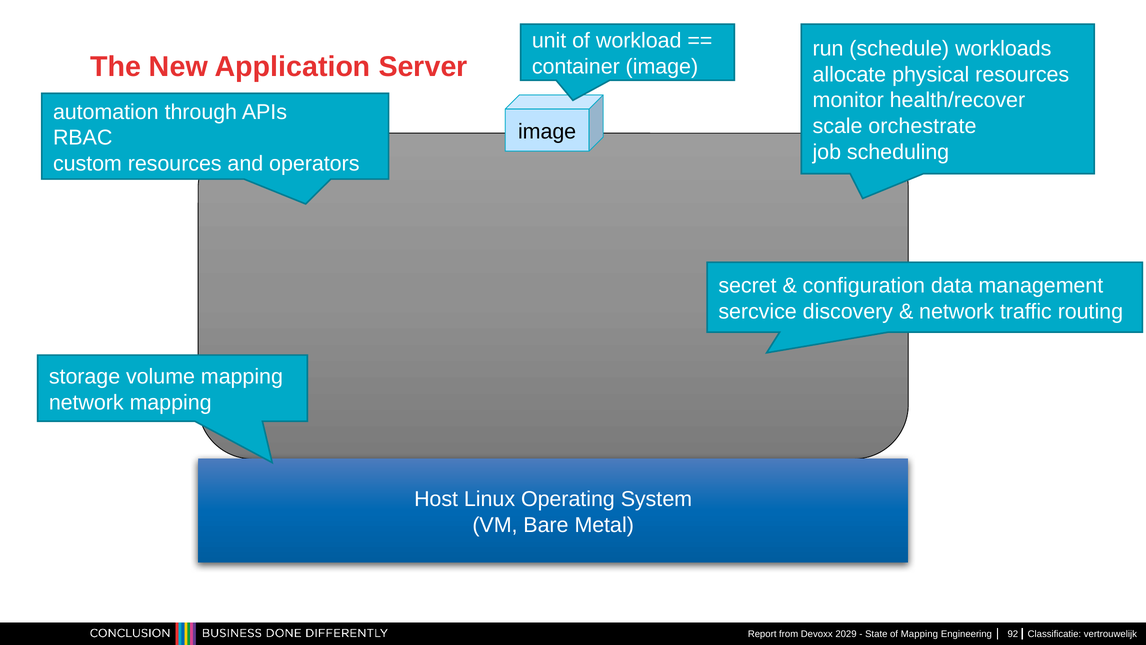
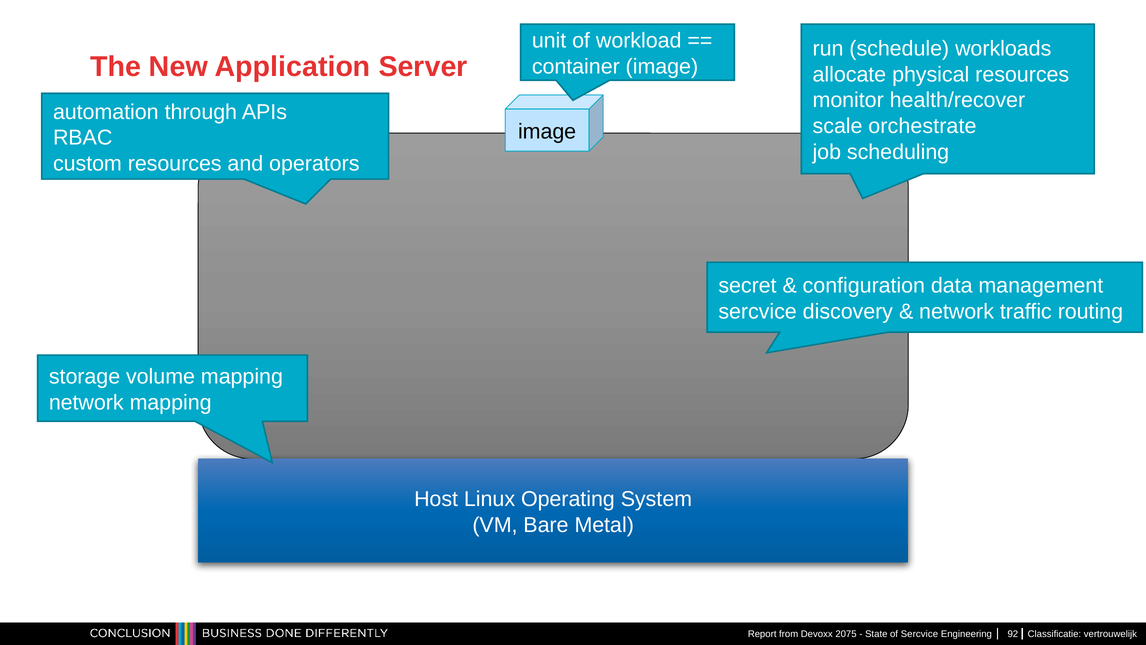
2029: 2029 -> 2075 (846, 634)
of Mapping: Mapping -> Sercvice (919, 634)
